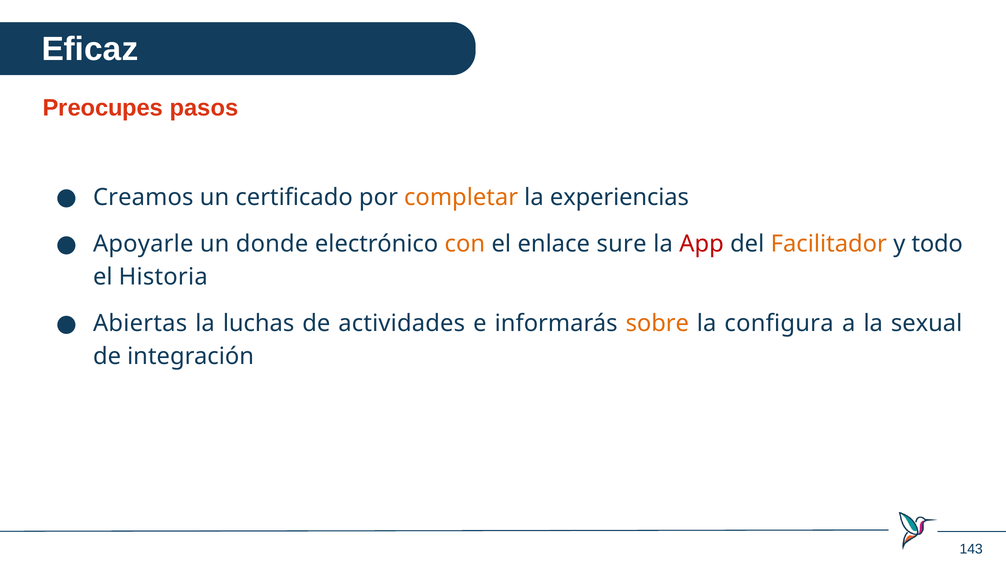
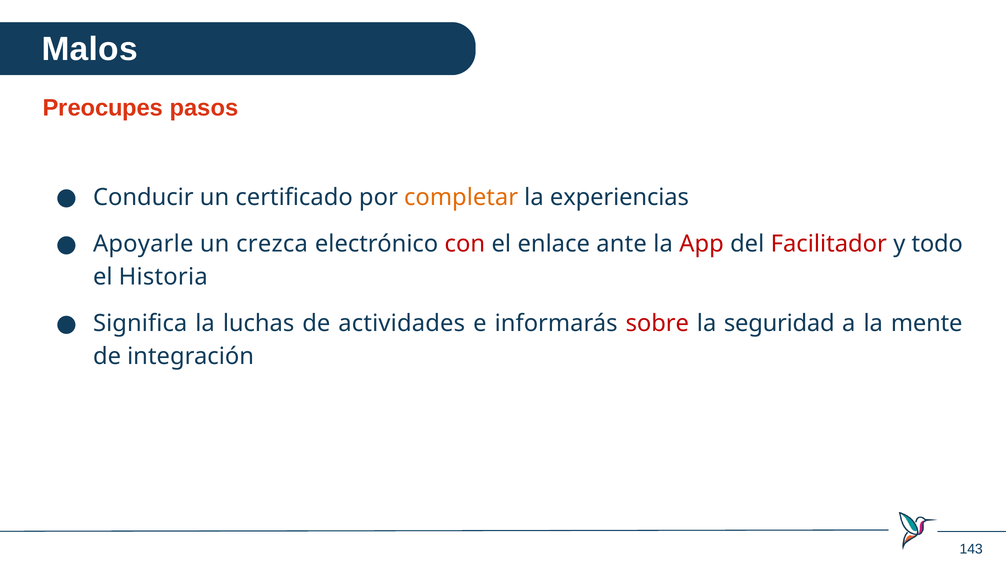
Eficaz: Eficaz -> Malos (90, 49)
Creamos: Creamos -> Conducir (143, 197)
donde: donde -> crezca (272, 244)
con colour: orange -> red (465, 244)
sure: sure -> ante (622, 244)
Facilitador colour: orange -> red (829, 244)
Abiertas: Abiertas -> Significa (140, 323)
sobre colour: orange -> red (657, 323)
configura: configura -> seguridad (779, 323)
sexual: sexual -> mente (927, 323)
